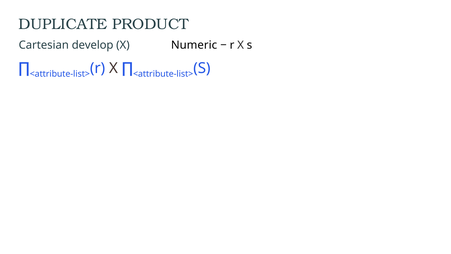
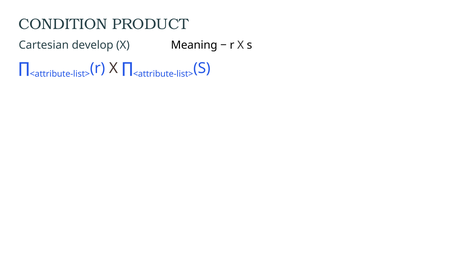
DUPLICATE: DUPLICATE -> CONDITION (63, 24)
Numeric: Numeric -> Meaning (194, 45)
